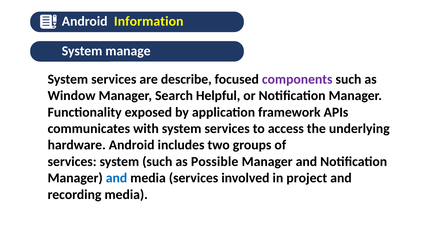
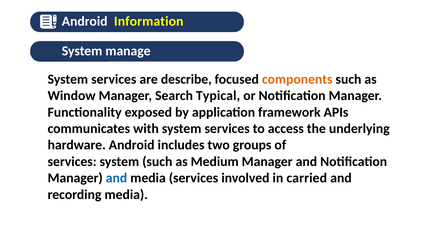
components colour: purple -> orange (297, 79)
Helpful: Helpful -> Typical (218, 95)
Possible: Possible -> Medium (215, 161)
project: project -> carried (307, 178)
